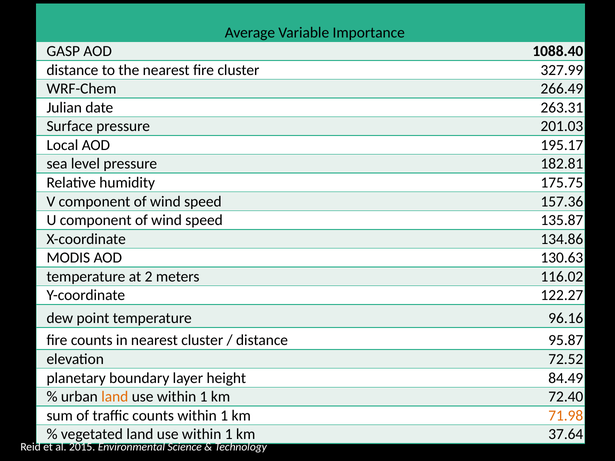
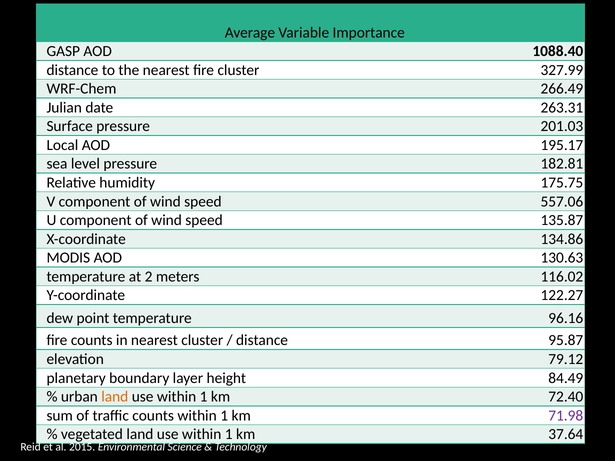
157.36: 157.36 -> 557.06 (562, 202)
72.52: 72.52 -> 79.12 (566, 359)
71.98 colour: orange -> purple (566, 416)
